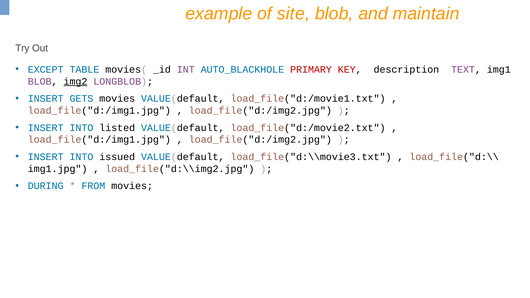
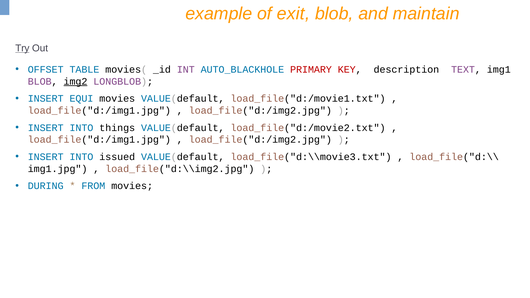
site: site -> exit (293, 14)
Try underline: none -> present (22, 48)
EXCEPT: EXCEPT -> OFFSET (46, 70)
GETS: GETS -> EQUI (81, 99)
listed: listed -> things (117, 128)
